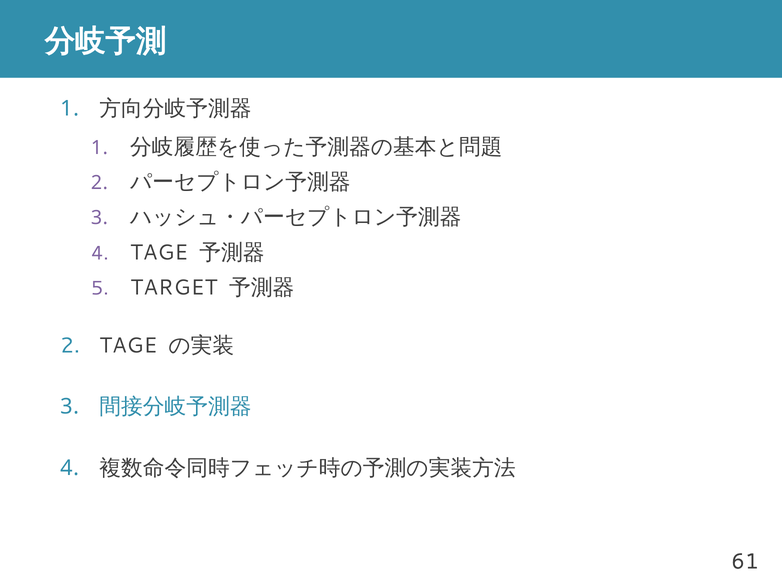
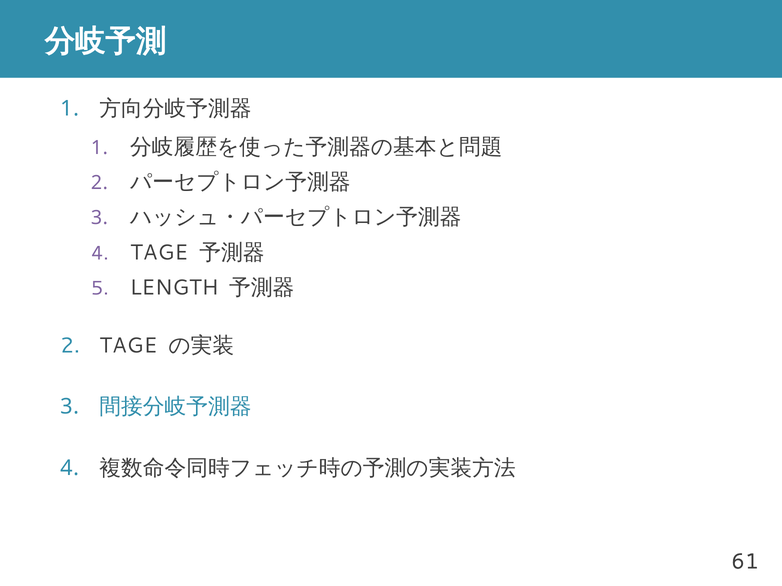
TARGET: TARGET -> LENGTH (174, 288)
